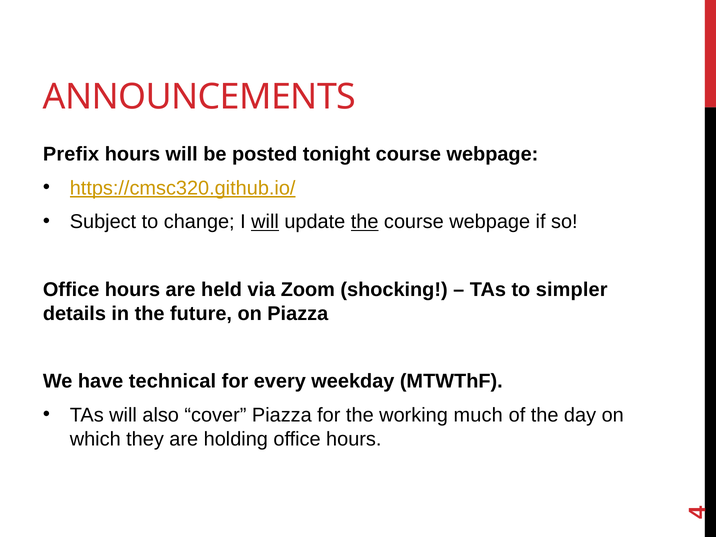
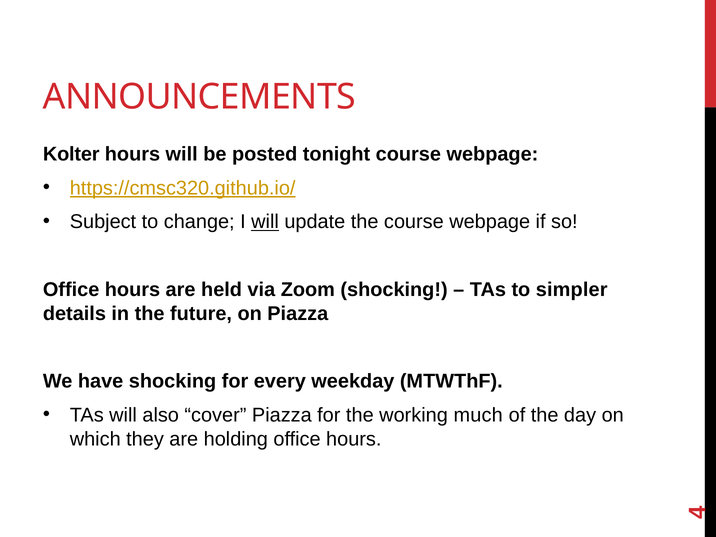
Prefix: Prefix -> Kolter (71, 154)
the underline: present -> none (365, 222)
have technical: technical -> shocking (173, 381)
